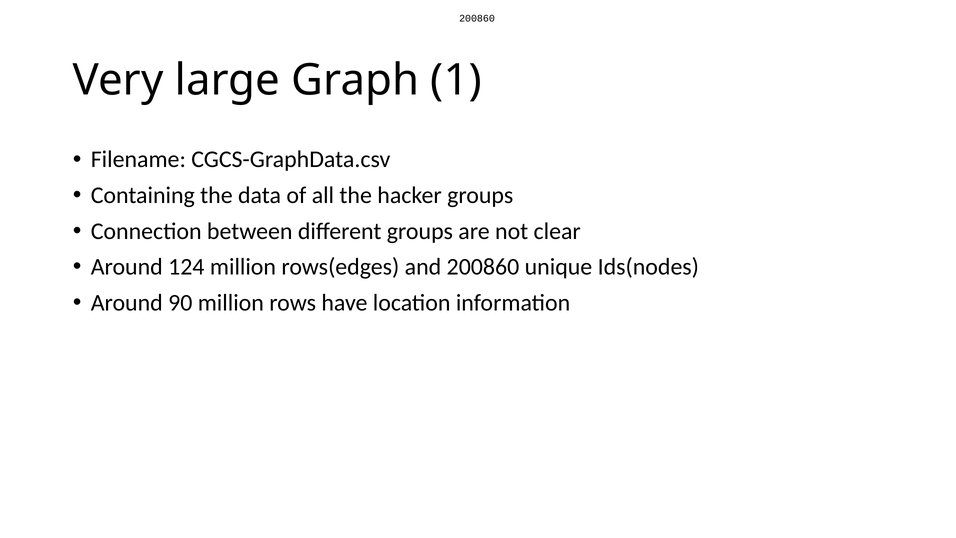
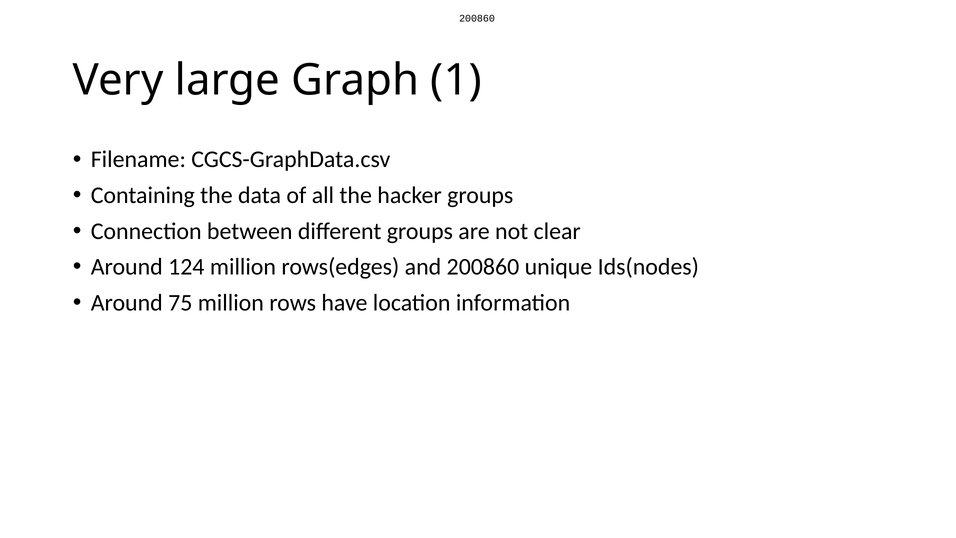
90: 90 -> 75 (180, 303)
